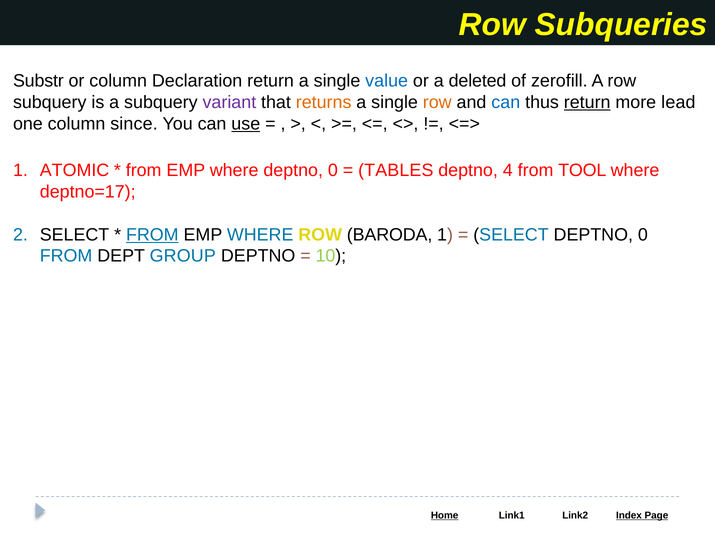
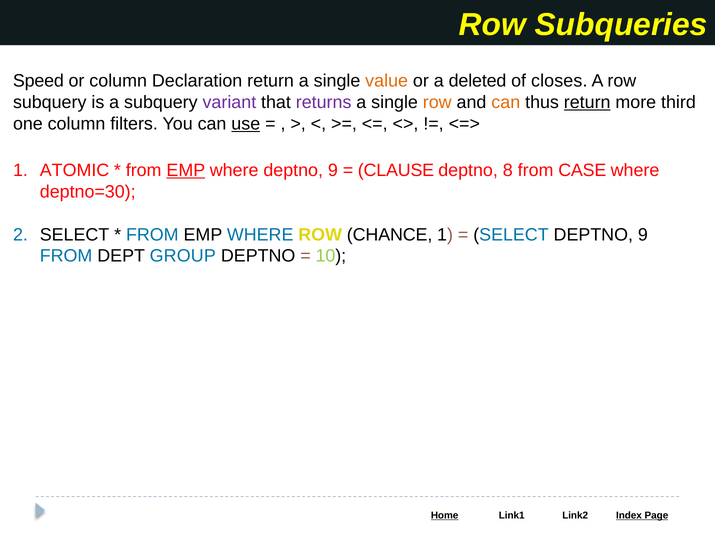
Substr: Substr -> Speed (38, 81)
value colour: blue -> orange (387, 81)
zerofill: zerofill -> closes (559, 81)
returns colour: orange -> purple (324, 102)
can colour: blue -> orange (506, 102)
lead: lead -> third (678, 102)
since: since -> filters (134, 124)
EMP underline: none -> present (186, 170)
where deptno 0: 0 -> 9 (333, 170)
TABLES: TABLES -> CLAUSE (396, 170)
4: 4 -> 8 (508, 170)
TOOL: TOOL -> CASE (582, 170)
deptno=17: deptno=17 -> deptno=30 (88, 192)
FROM underline: present -> none (152, 235)
BARODA: BARODA -> CHANCE (390, 235)
SELECT DEPTNO 0: 0 -> 9 (643, 235)
